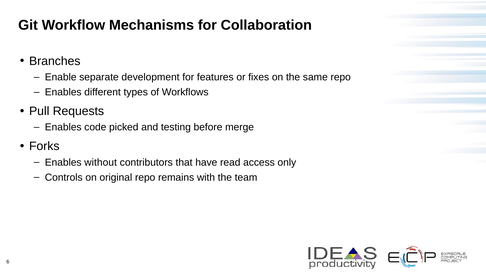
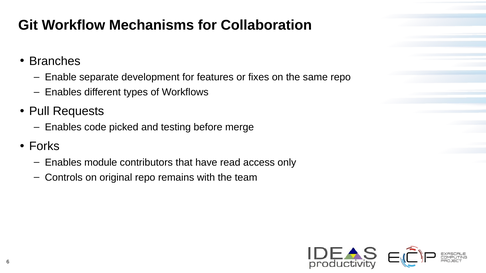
without: without -> module (101, 163)
